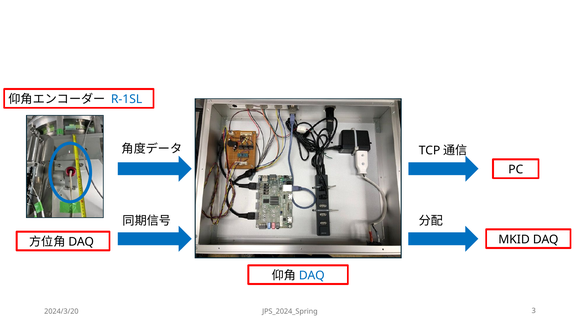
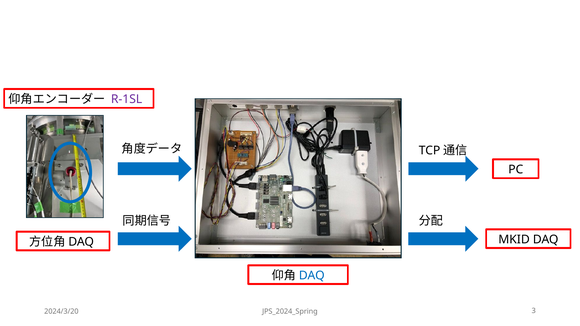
R-1SL colour: blue -> purple (127, 99)
